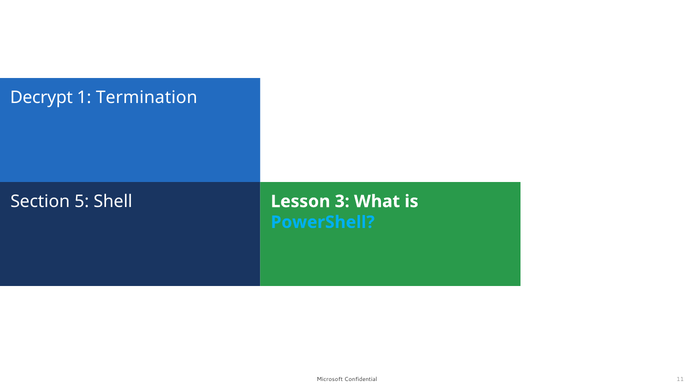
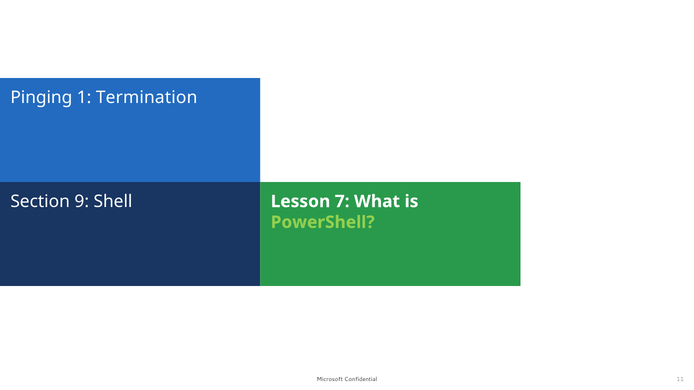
Decrypt: Decrypt -> Pinging (41, 98)
5: 5 -> 9 (82, 202)
3: 3 -> 7 (342, 202)
PowerShell colour: light blue -> light green (323, 222)
